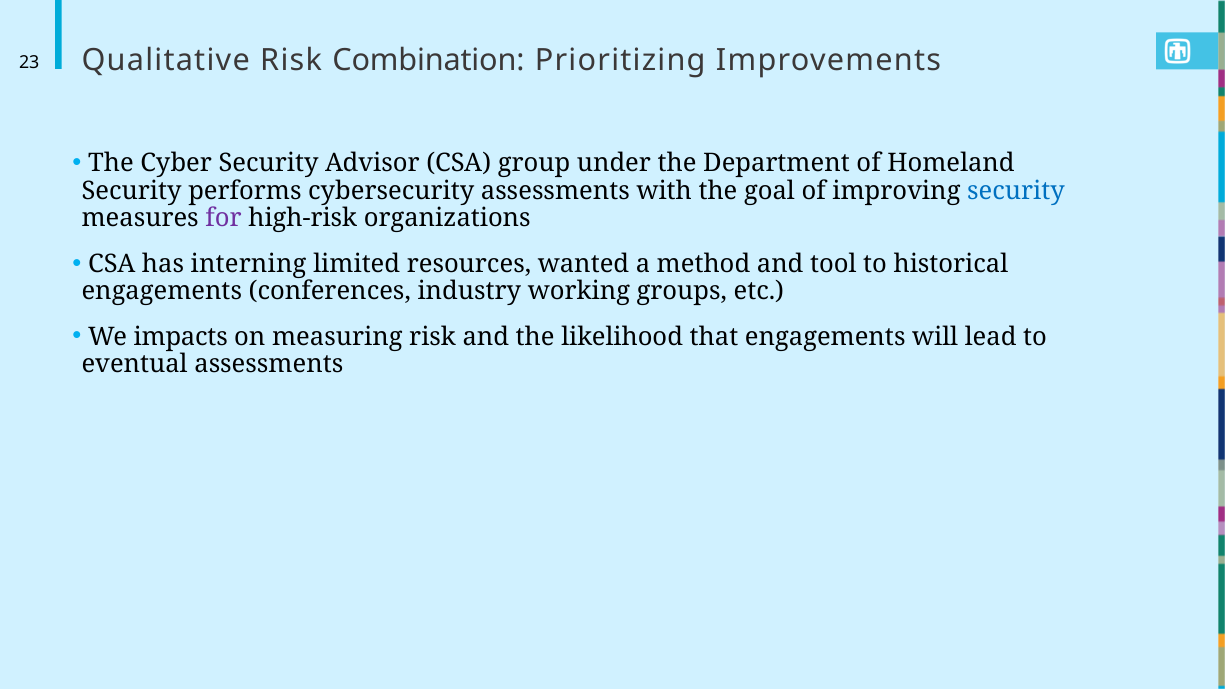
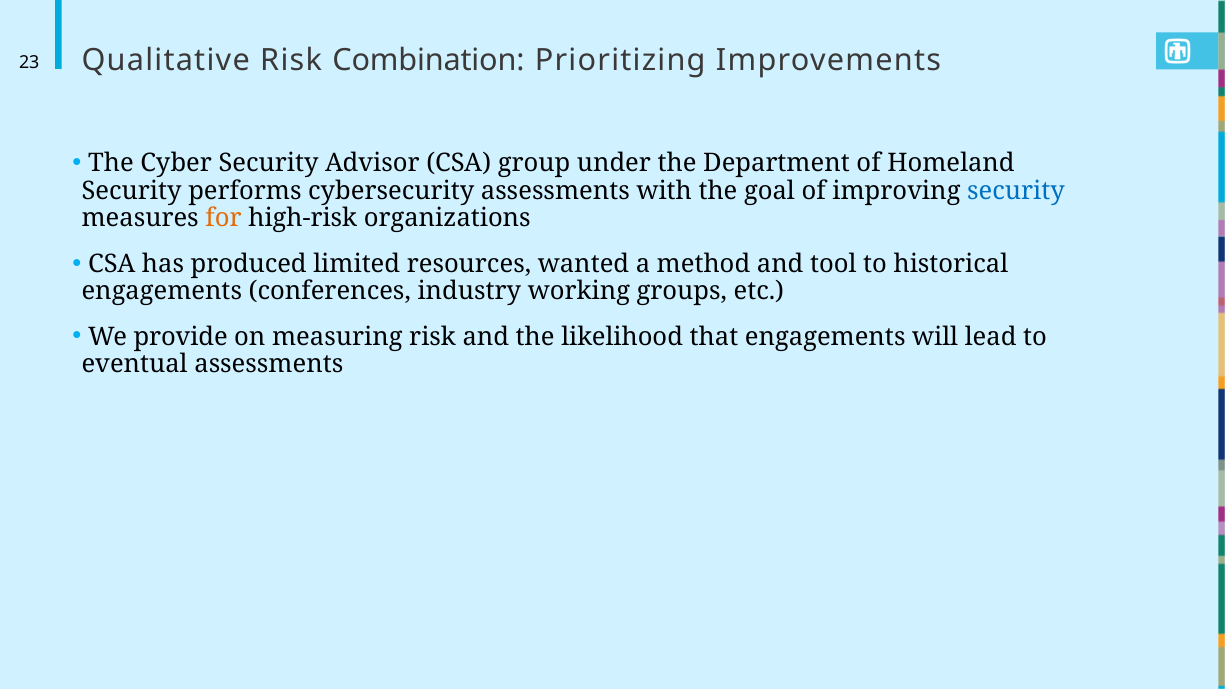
for colour: purple -> orange (224, 218)
interning: interning -> produced (249, 264)
impacts: impacts -> provide (181, 337)
